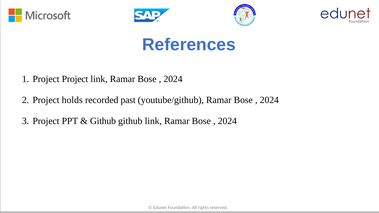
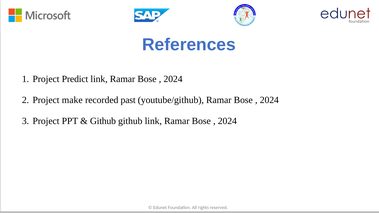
Project Project: Project -> Predict (75, 79)
holds: holds -> make (72, 100)
